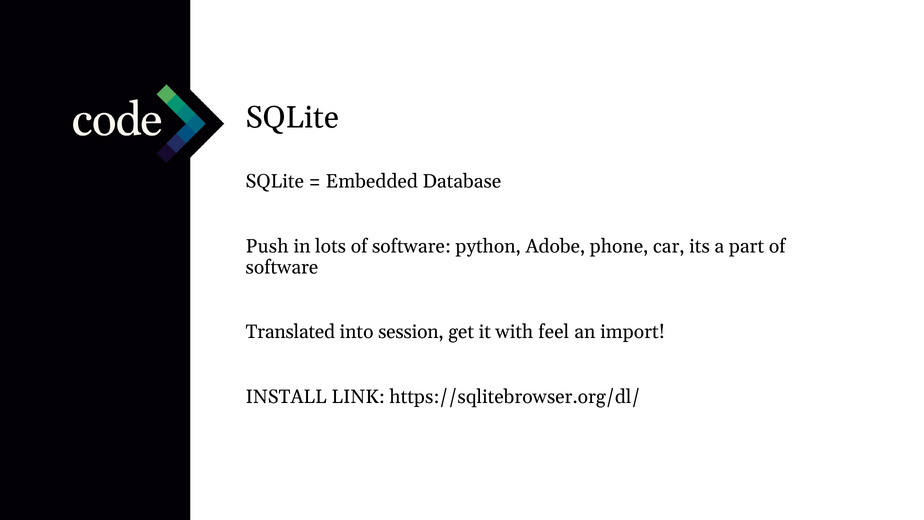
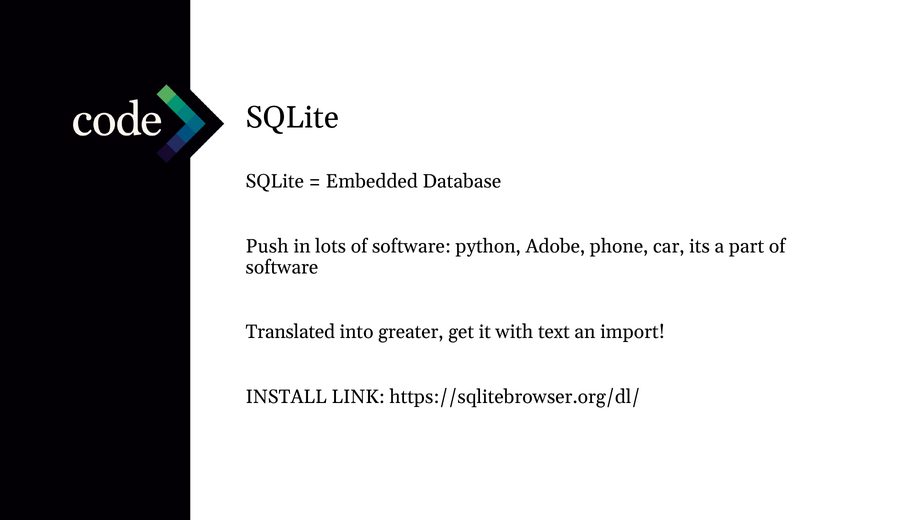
session: session -> greater (411, 332)
feel: feel -> text (554, 332)
